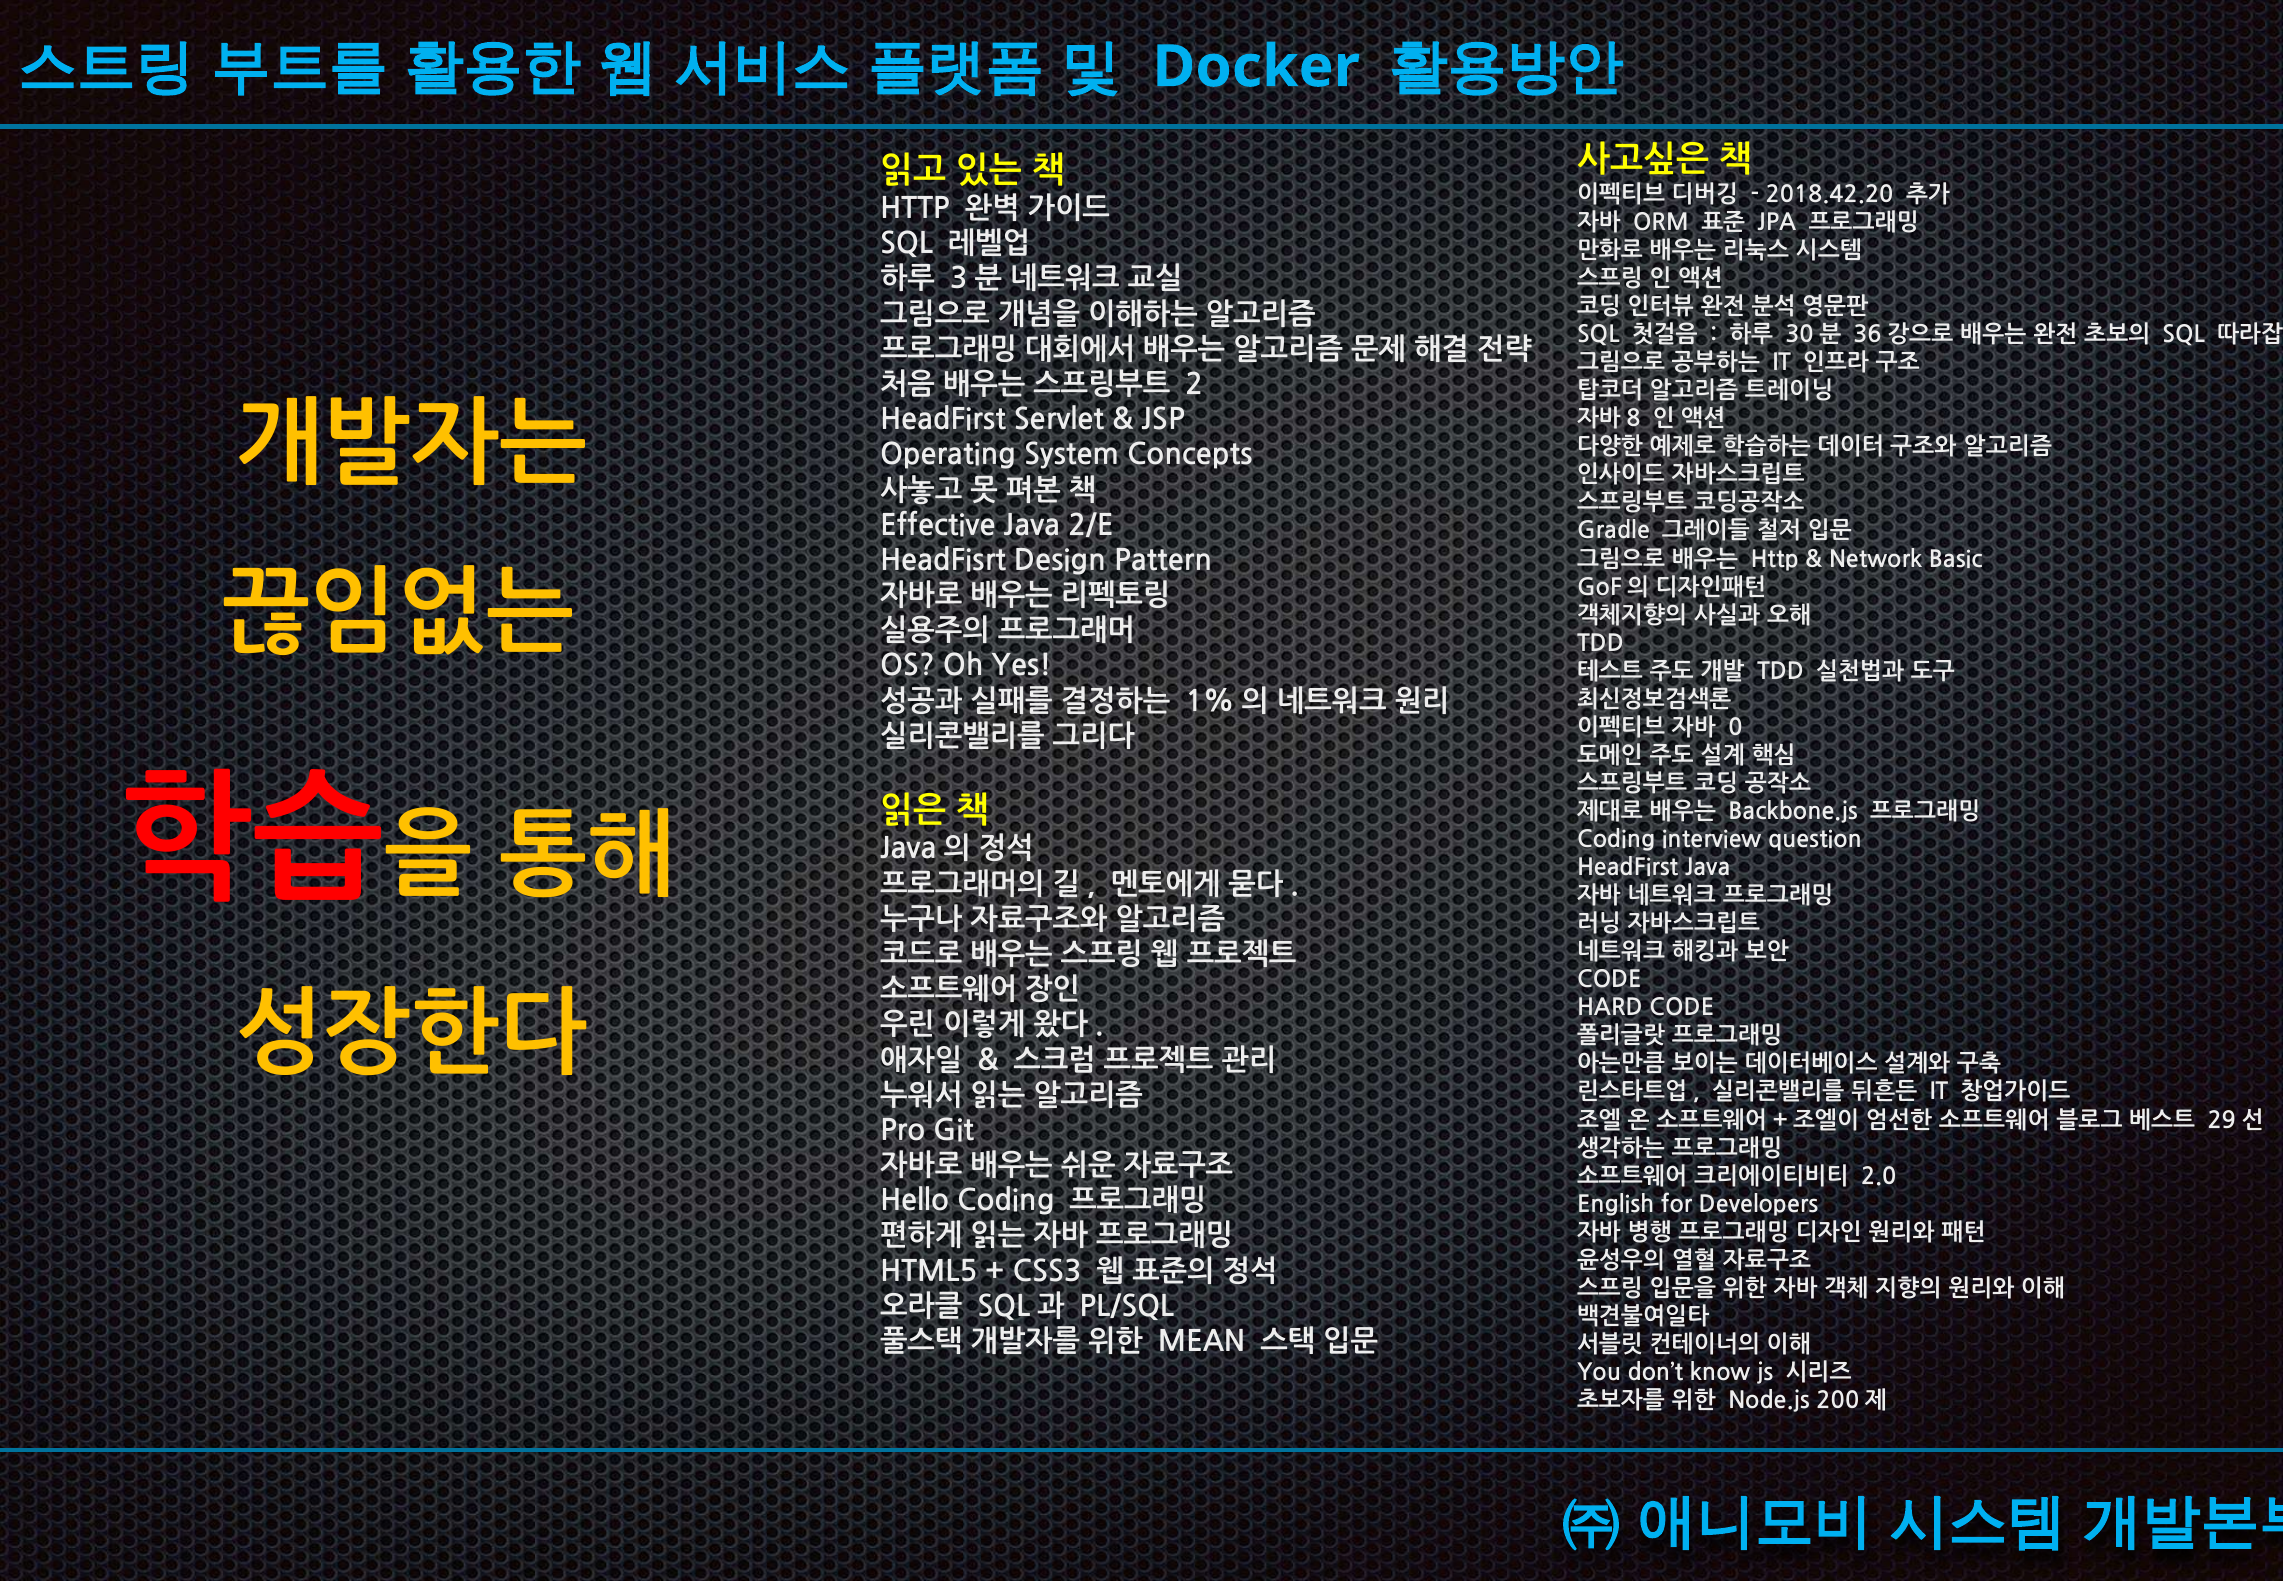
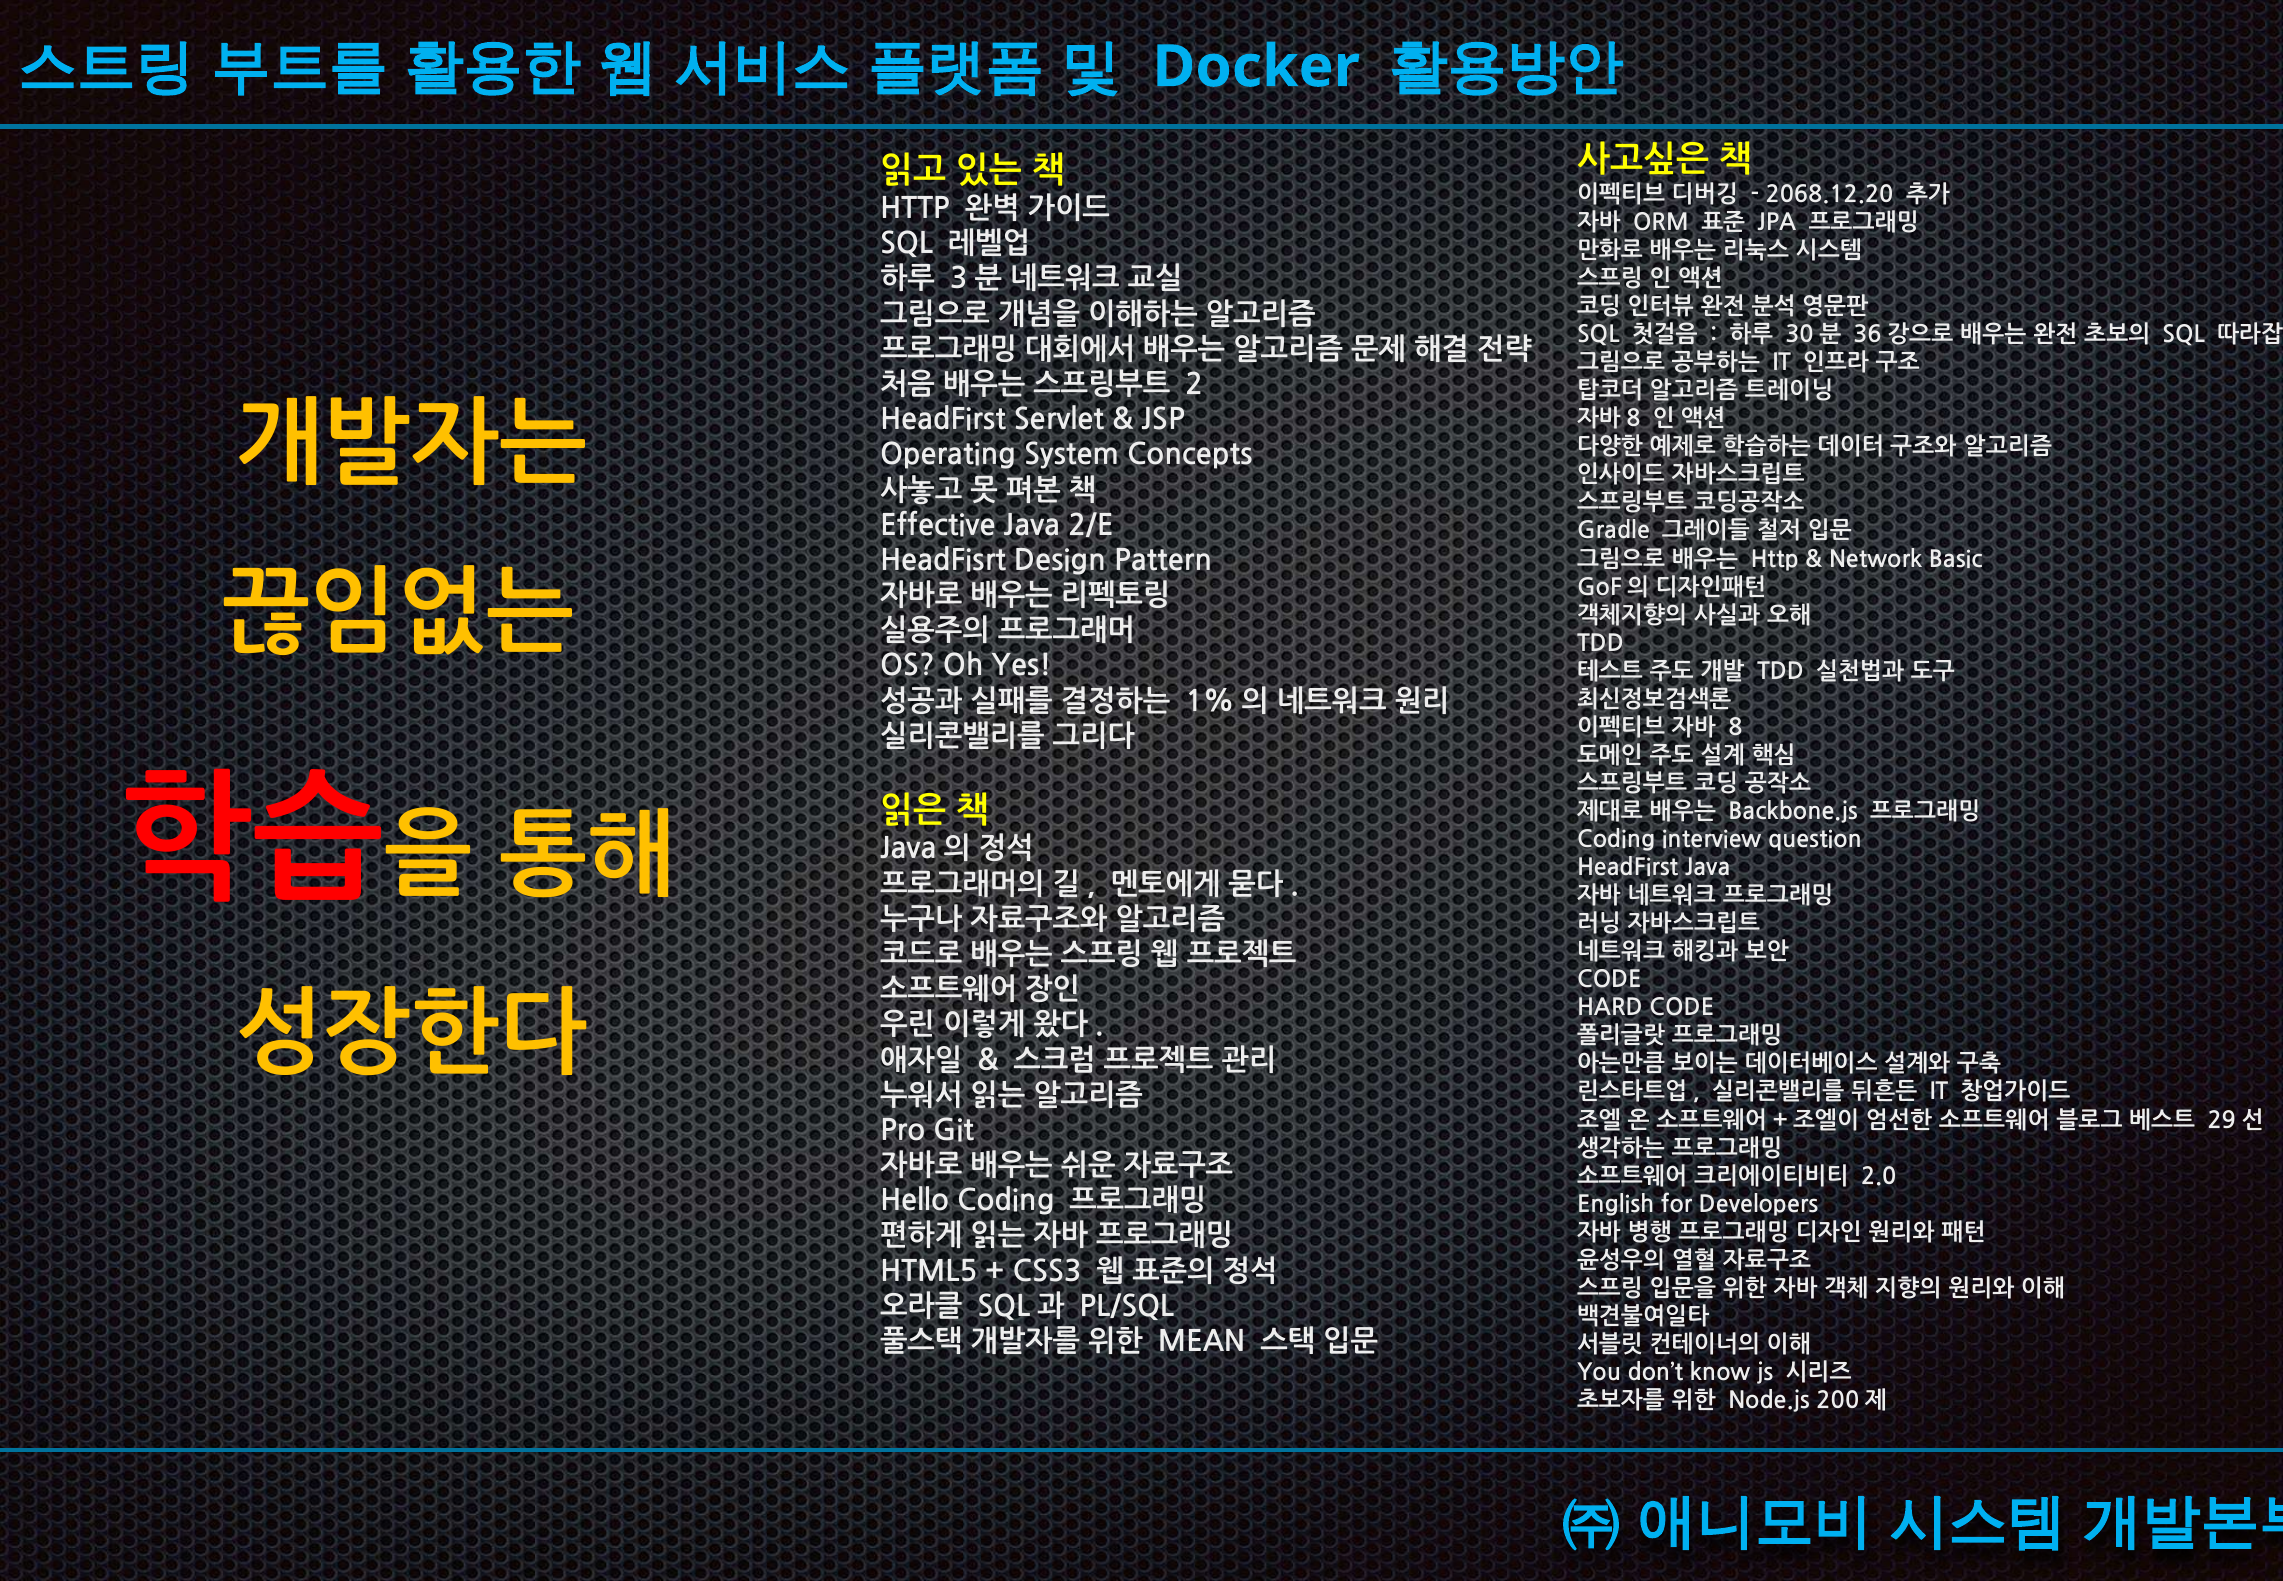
2018.42.20: 2018.42.20 -> 2068.12.20 (1829, 195)
0: 0 -> 8 (1735, 727)
